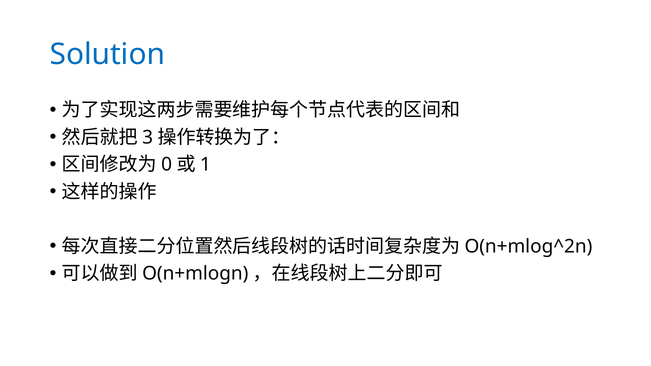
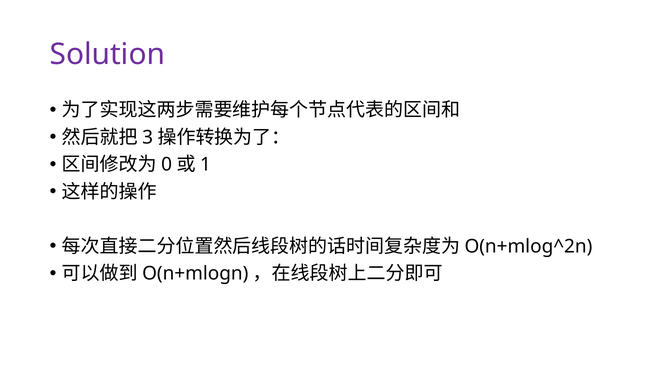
Solution colour: blue -> purple (107, 55)
